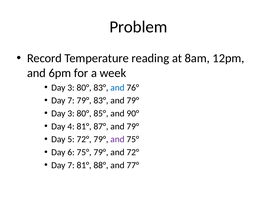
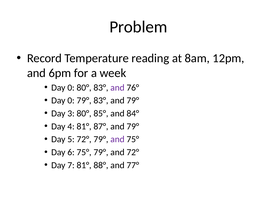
3: 3 -> 0 (71, 87)
and colour: blue -> purple (117, 87)
7: 7 -> 0 (71, 100)
90°: 90° -> 84° (133, 113)
